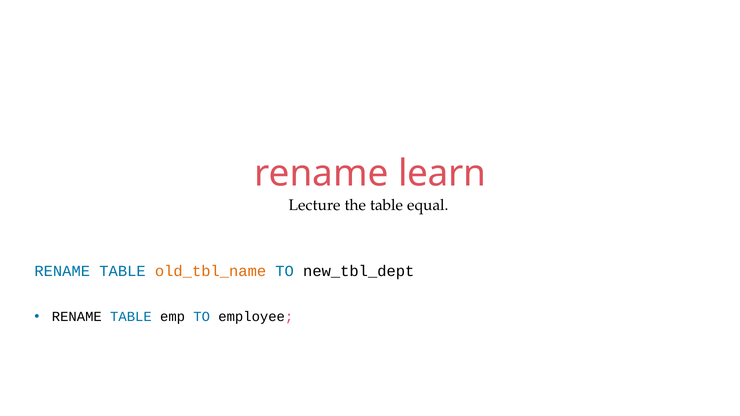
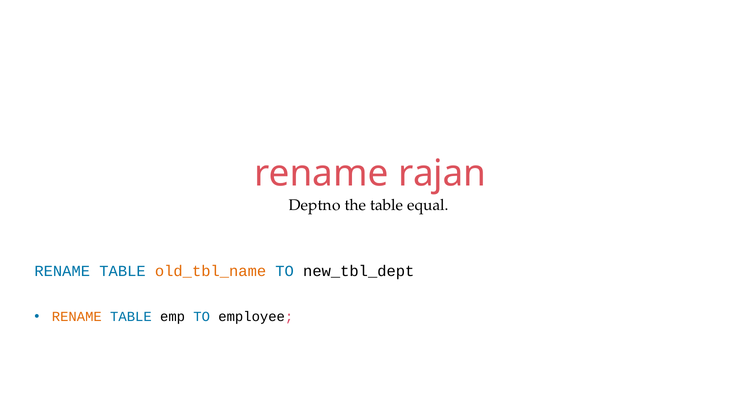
learn: learn -> rajan (442, 173)
Lecture: Lecture -> Deptno (315, 205)
RENAME colour: black -> orange (77, 317)
